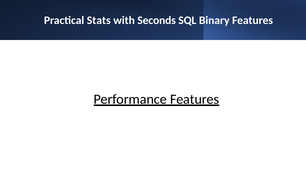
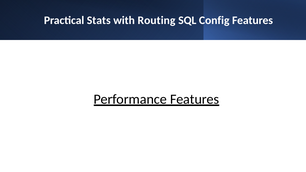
Seconds: Seconds -> Routing (156, 20)
Binary: Binary -> Config (214, 20)
